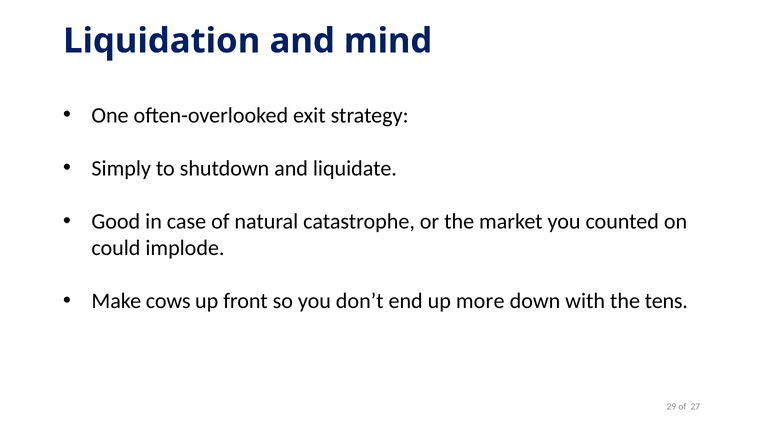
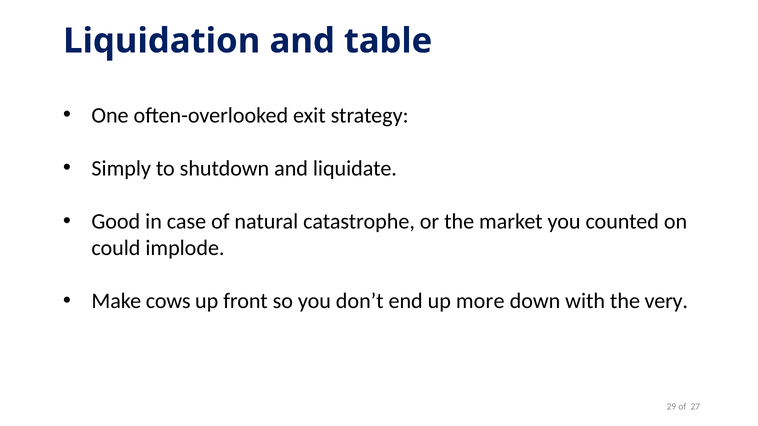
mind: mind -> table (388, 41)
tens: tens -> very (666, 301)
